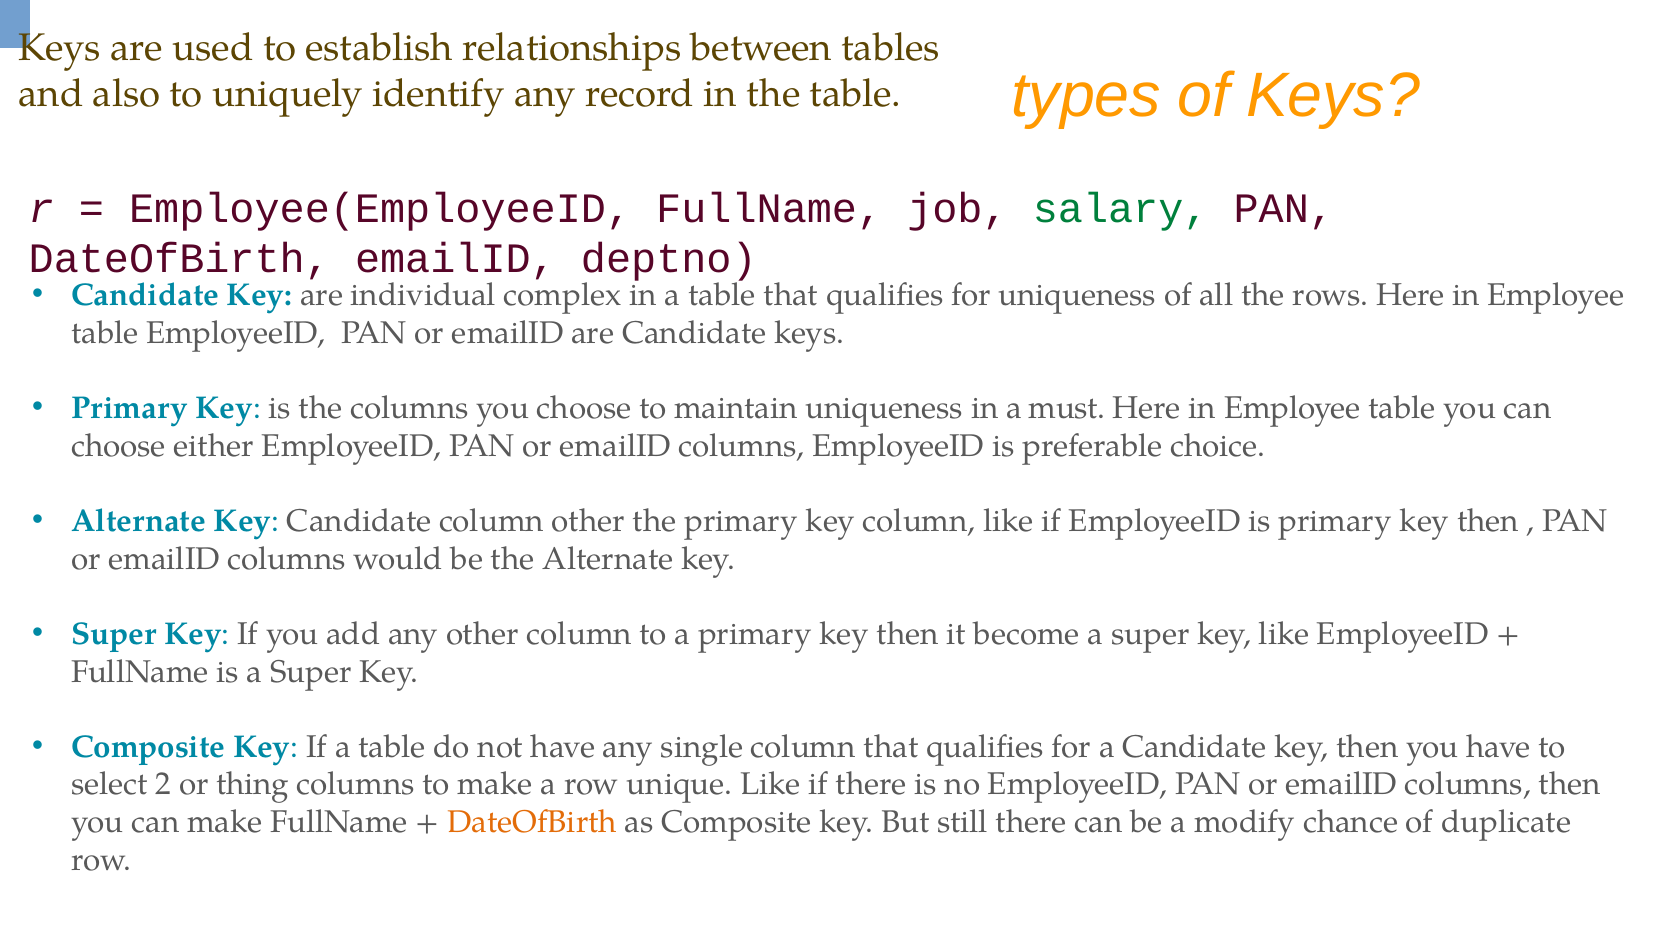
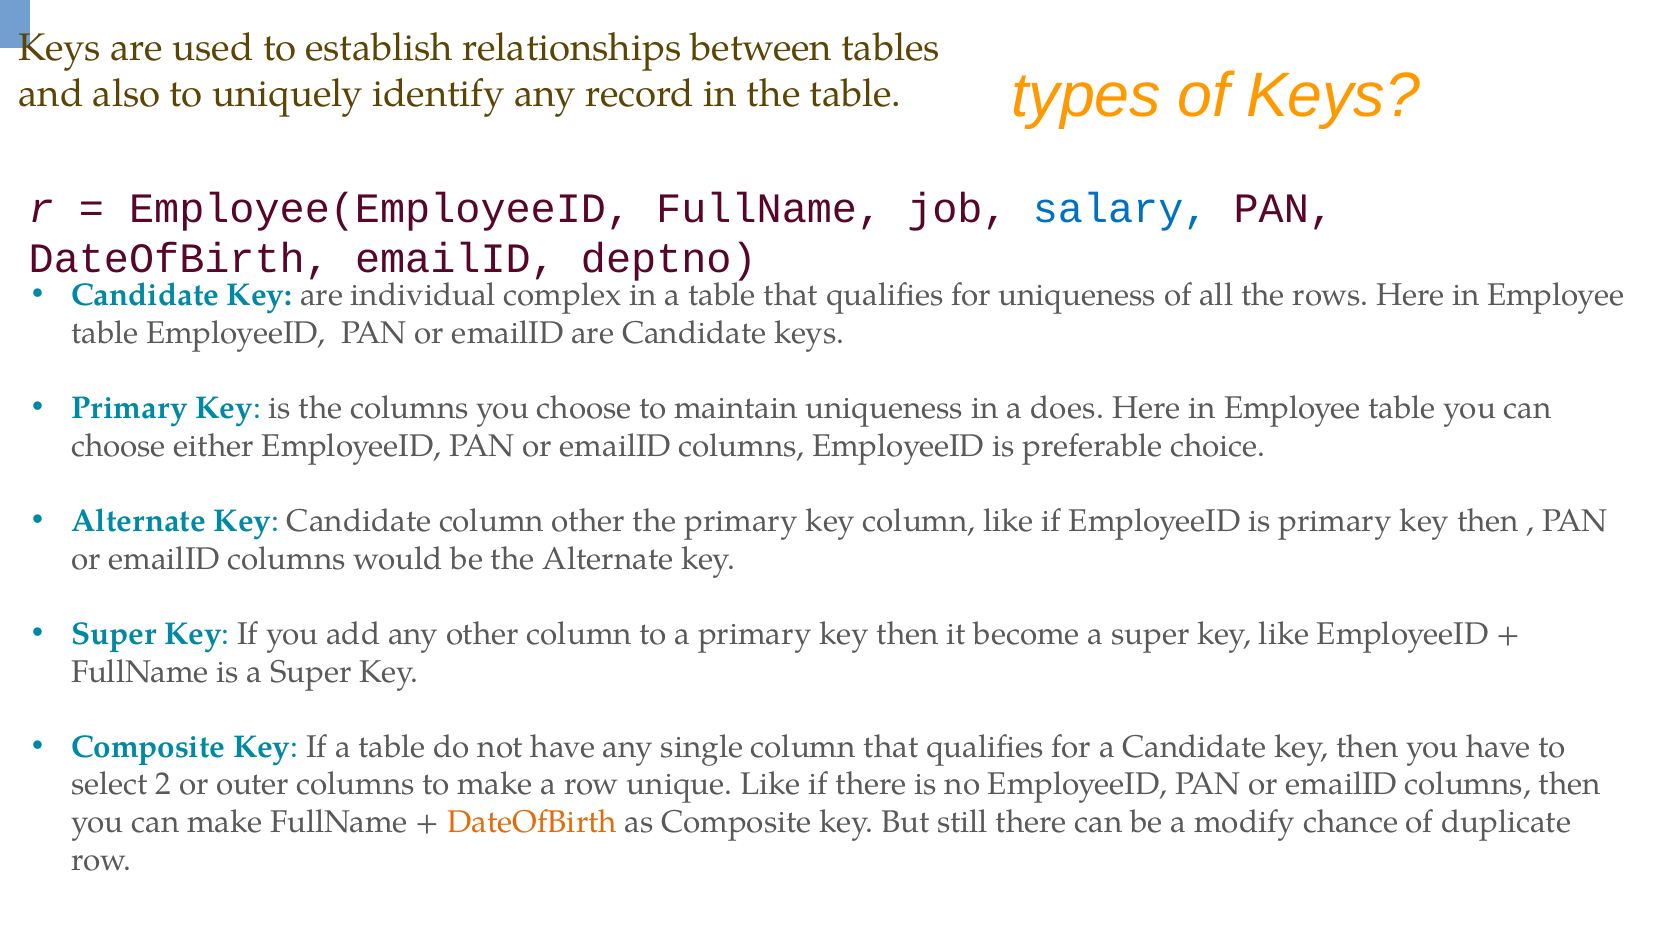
salary colour: green -> blue (1121, 208)
must: must -> does (1067, 408)
thing: thing -> outer (253, 785)
